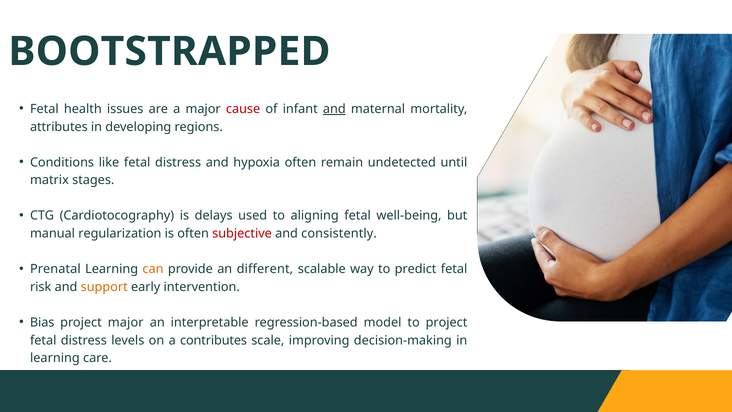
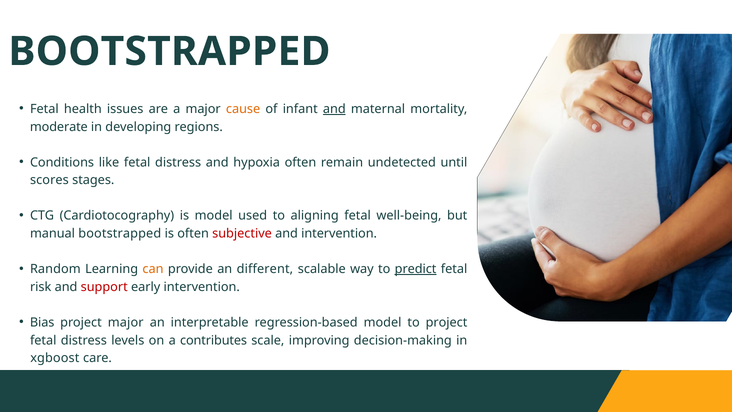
cause colour: red -> orange (243, 109)
attributes: attributes -> moderate (59, 127)
matrix: matrix -> scores (49, 180)
is delays: delays -> model (214, 216)
manual regularization: regularization -> bootstrapped (120, 233)
and consistently: consistently -> intervention (339, 233)
Prenatal: Prenatal -> Random (55, 269)
predict underline: none -> present (416, 269)
support colour: orange -> red (104, 287)
learning: learning -> xgboost (55, 358)
